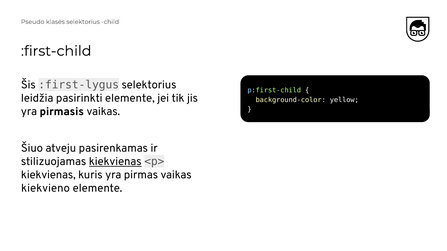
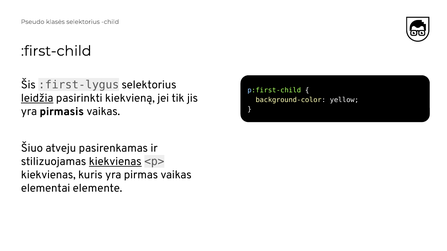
leidžia underline: none -> present (37, 98)
pasirinkti elemente: elemente -> kiekvieną (130, 98)
kiekvieno: kiekvieno -> elementai (46, 189)
